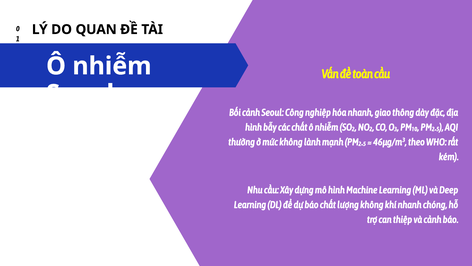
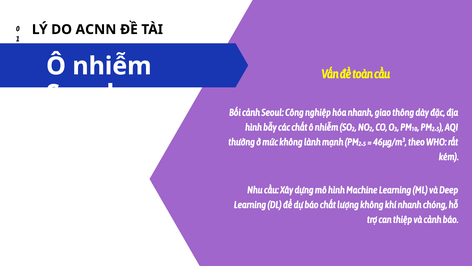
QUAN: QUAN -> ACNN (96, 29)
